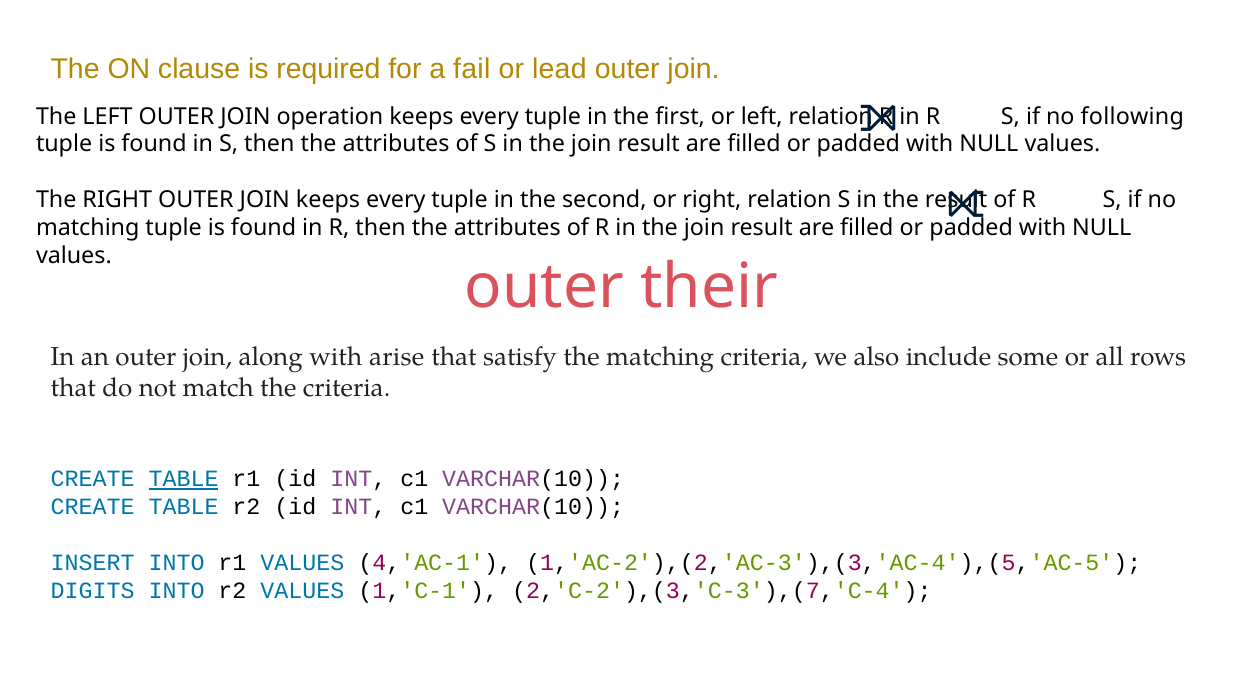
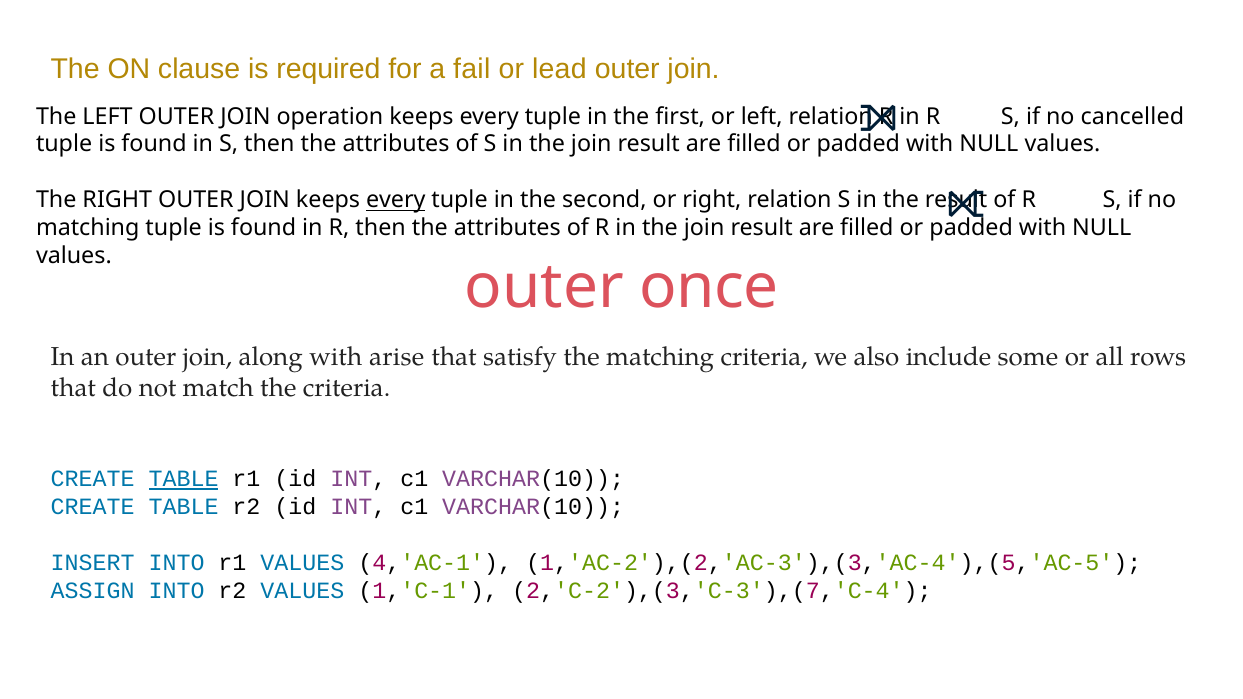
following: following -> cancelled (1132, 116)
every underline: none -> present (396, 200)
their: their -> once (709, 287)
DIGITS: DIGITS -> ASSIGN (93, 591)
